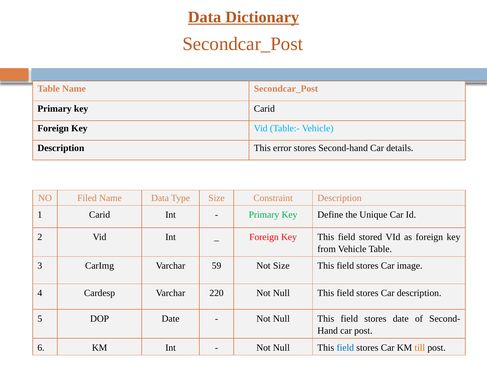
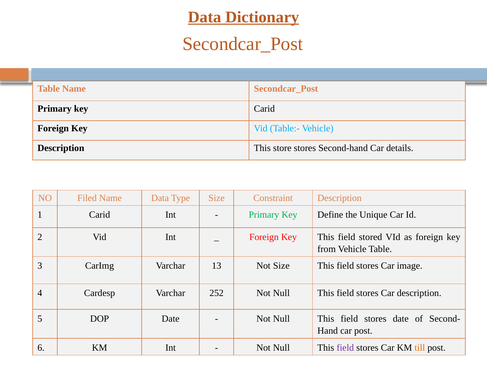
error: error -> store (282, 148)
59: 59 -> 13 (217, 266)
220: 220 -> 252 (217, 293)
field colour: blue -> purple (345, 348)
